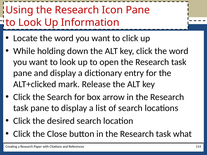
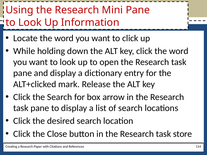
Icon: Icon -> Mini (112, 10)
what: what -> store (183, 134)
